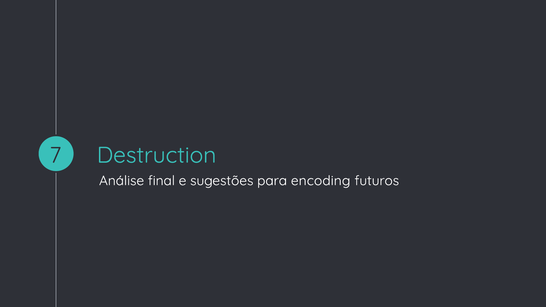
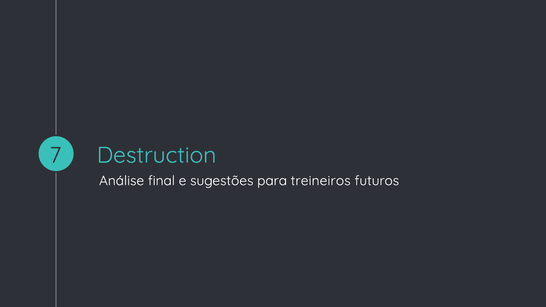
encoding: encoding -> treineiros (321, 181)
